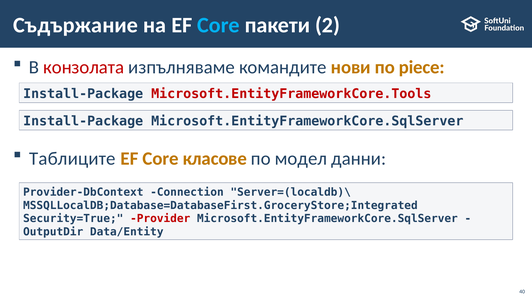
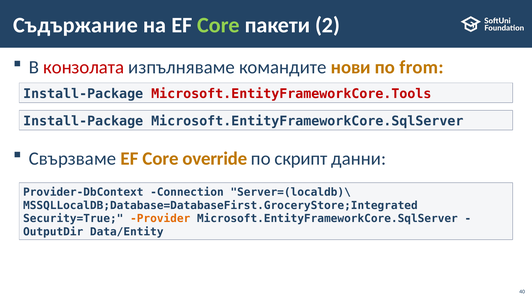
Core colour: light blue -> light green (219, 25)
piece: piece -> from (422, 68)
Таблиците: Таблиците -> Свързваме (72, 159)
класове: класове -> override (215, 159)
модел: модел -> скрипт (301, 159)
Provider colour: red -> orange (160, 219)
